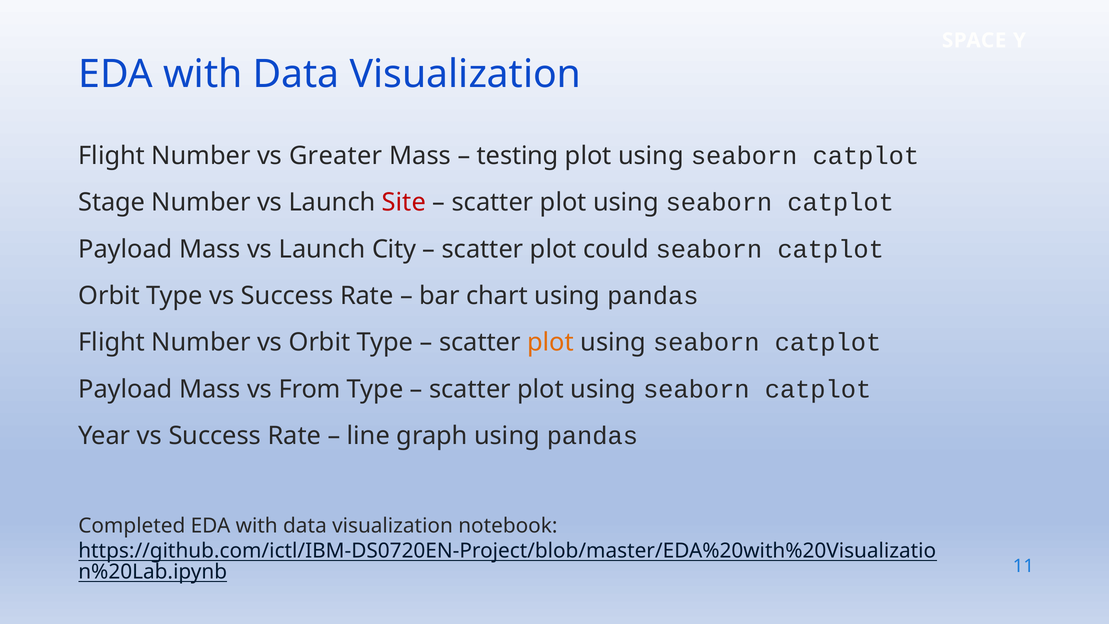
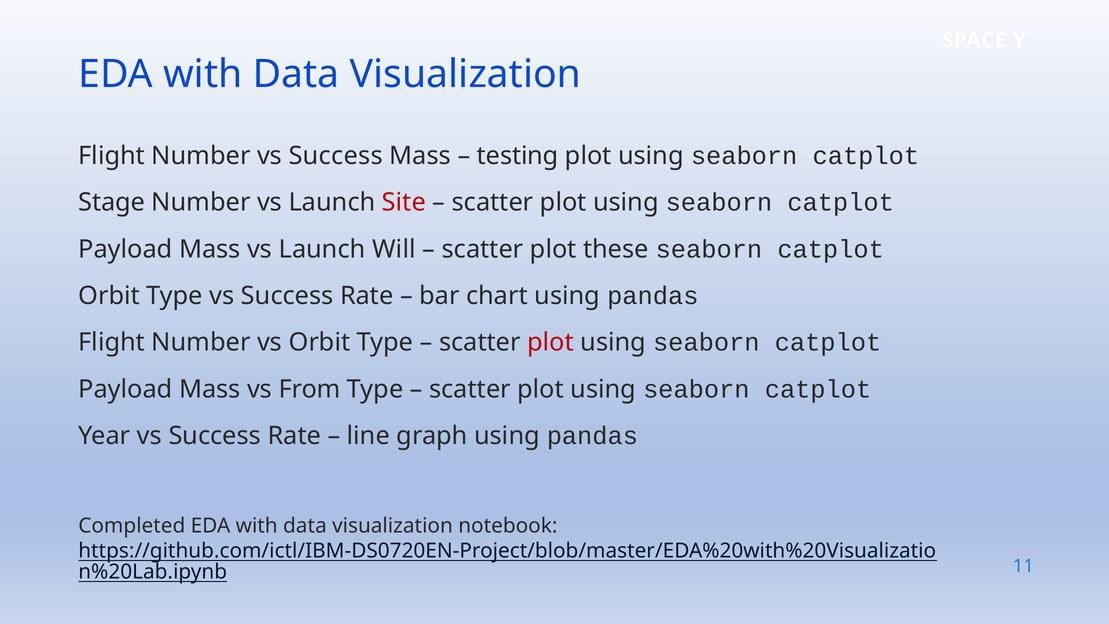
Number vs Greater: Greater -> Success (336, 156)
City: City -> Will (394, 249)
could: could -> these (616, 249)
plot colour: orange -> red (551, 342)
